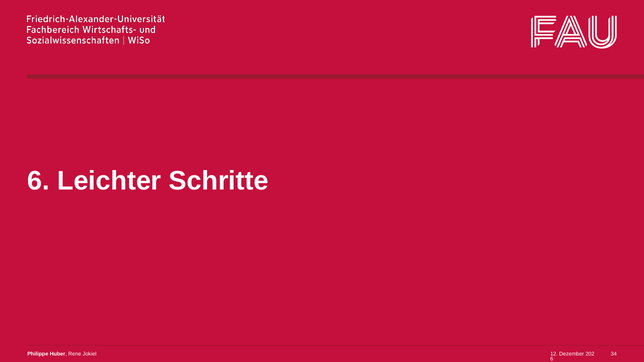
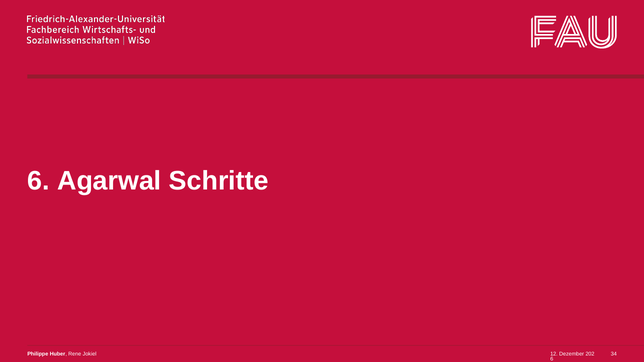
Leichter: Leichter -> Agarwal (109, 181)
